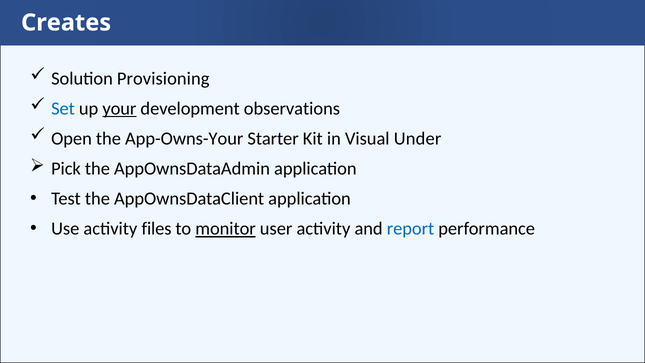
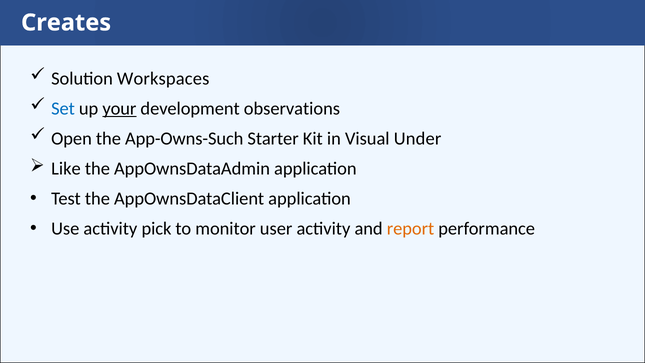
Provisioning: Provisioning -> Workspaces (163, 78)
App-Owns-Your: App-Owns-Your -> App-Owns-Such (184, 138)
Pick: Pick -> Like (66, 169)
files: files -> pick (156, 229)
monitor underline: present -> none (226, 229)
report colour: blue -> orange (410, 229)
